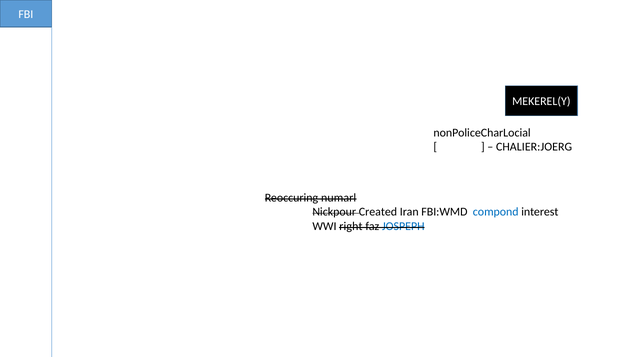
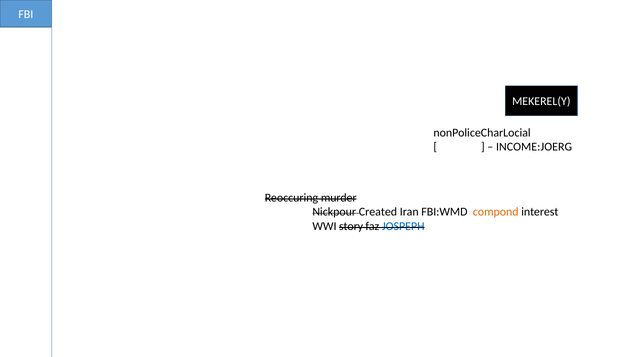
CHALIER:JOERG: CHALIER:JOERG -> INCOME:JOERG (534, 147)
numarl: numarl -> murder (339, 198)
compond colour: blue -> orange (496, 212)
right: right -> story (351, 226)
